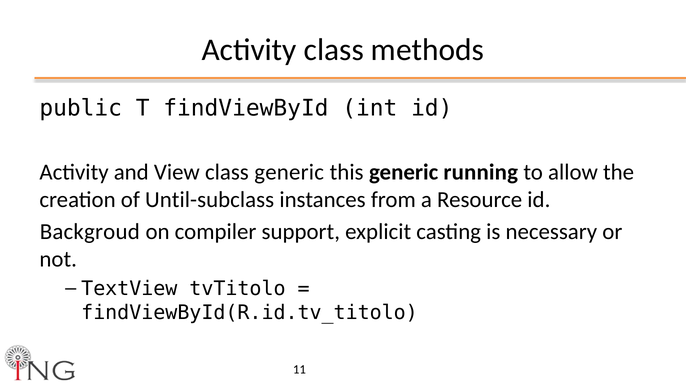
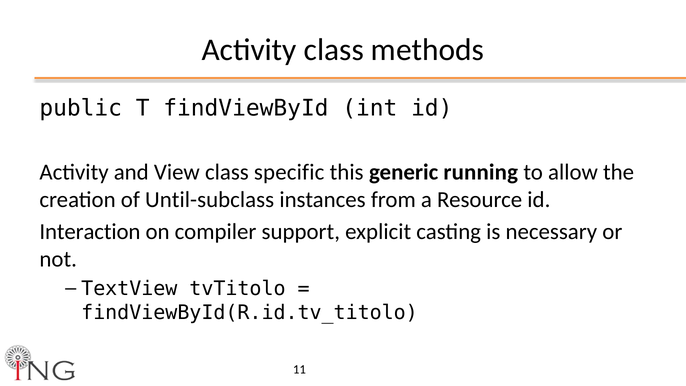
class generic: generic -> specific (289, 172)
Backgroud: Backgroud -> Interaction (90, 231)
